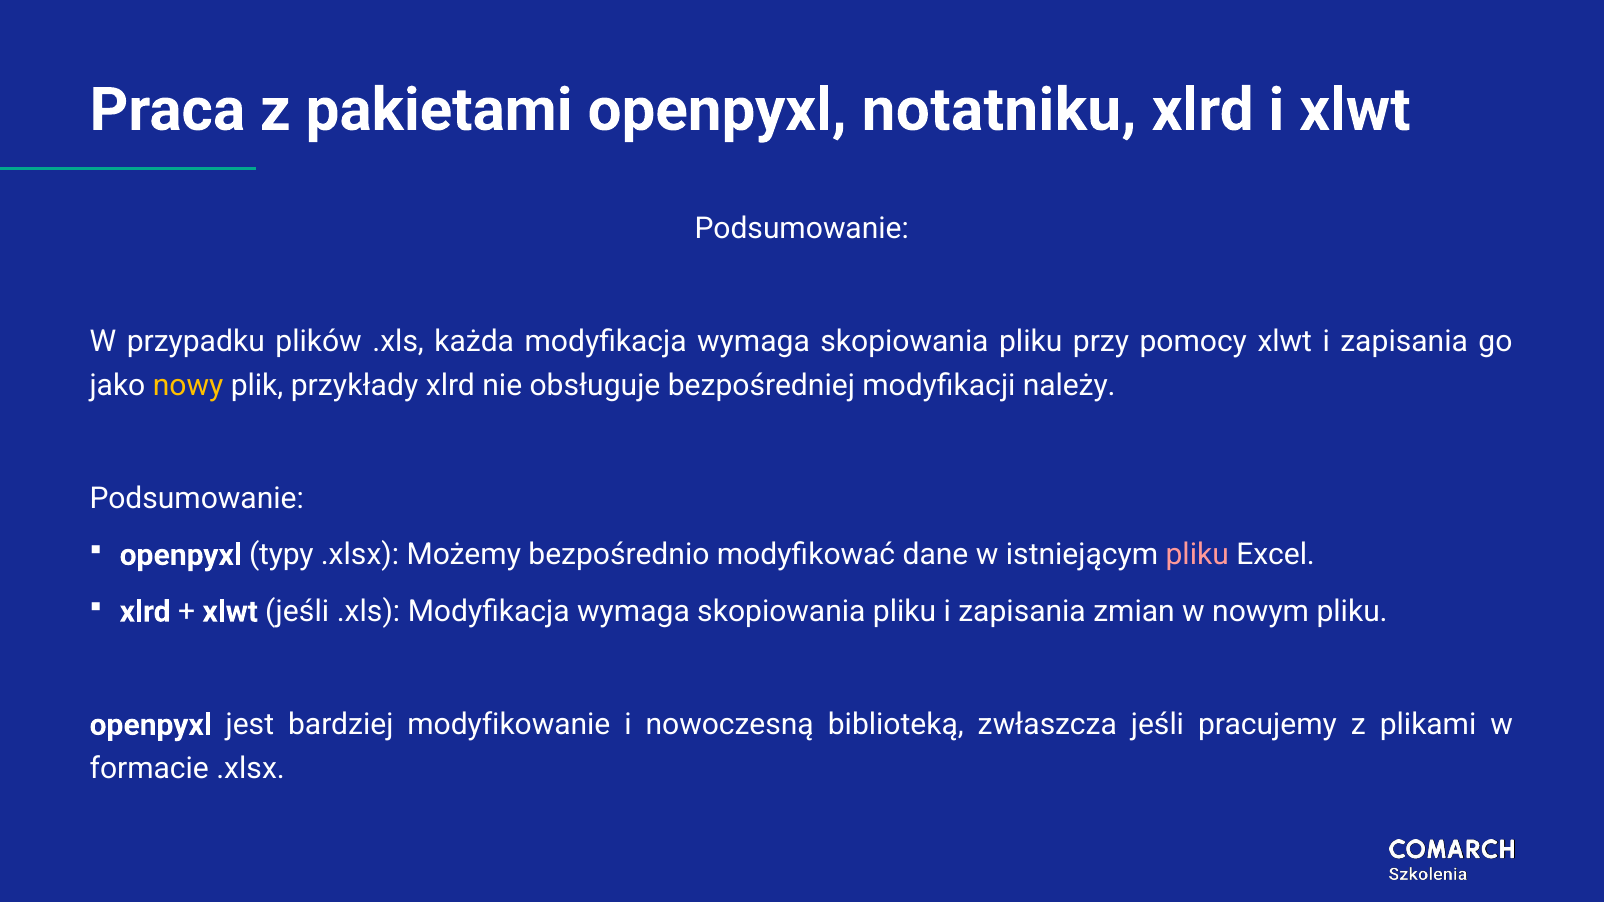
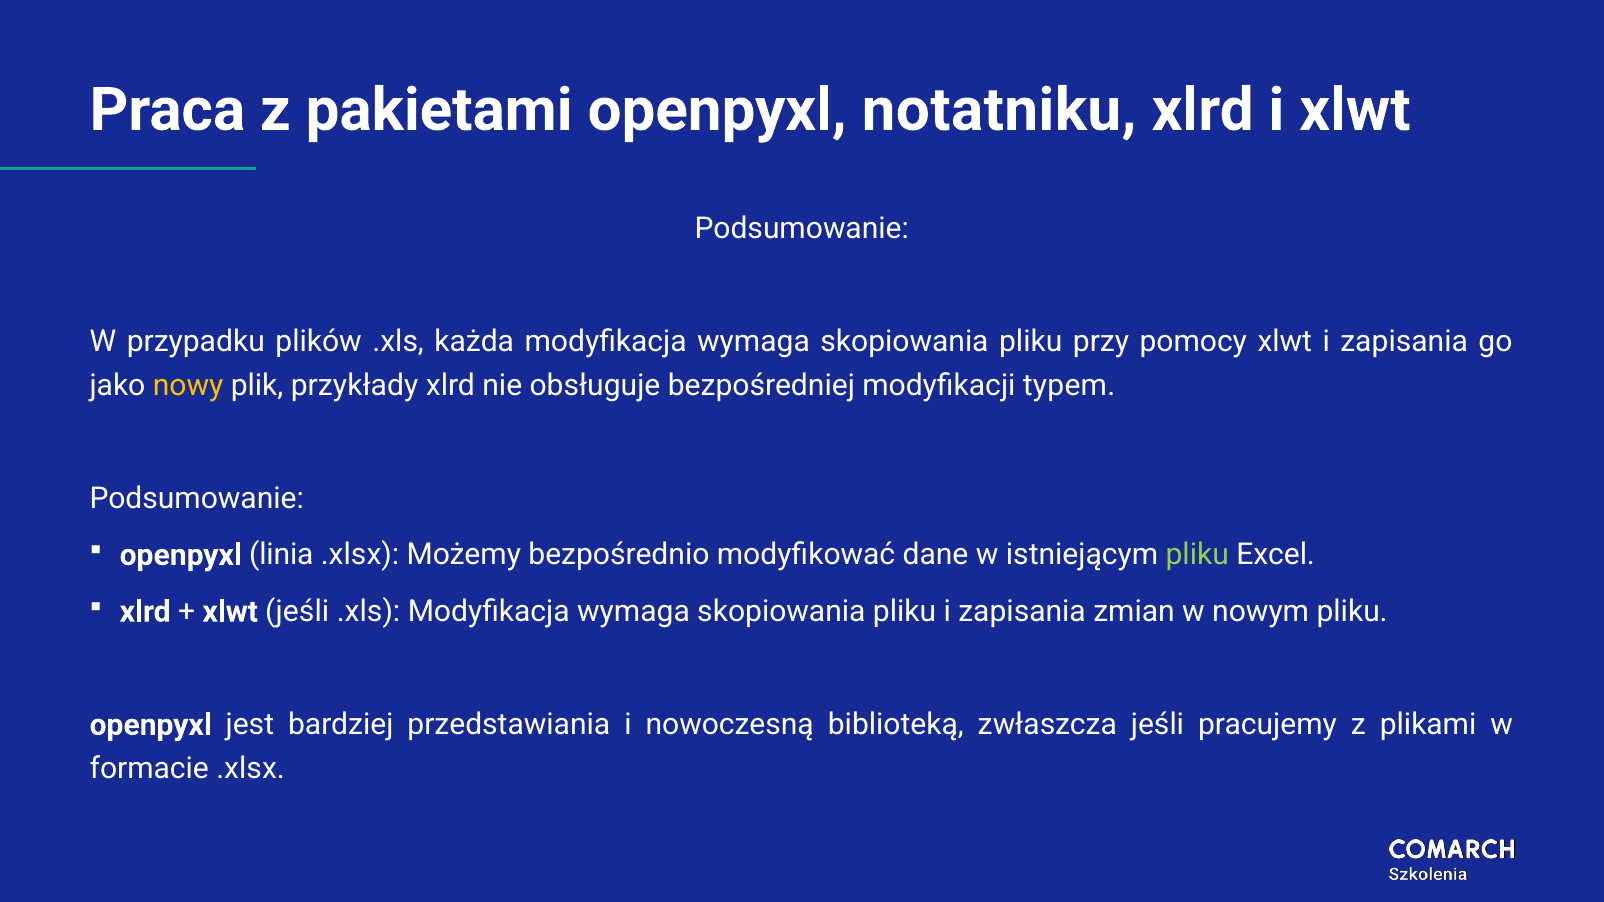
należy: należy -> typem (1069, 385)
typy: typy -> linia (281, 555)
pliku colour: pink -> light green (1197, 555)
modyfikowanie: modyfikowanie -> przedstawiania (509, 725)
